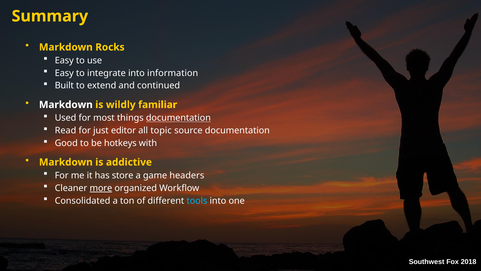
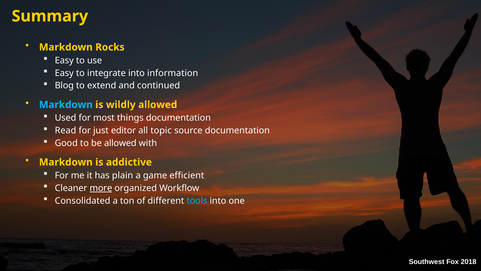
Built: Built -> Blog (64, 86)
Markdown colour: white -> light blue (66, 105)
wildly familiar: familiar -> allowed (158, 105)
documentation underline: present -> none (178, 118)
be hotkeys: hotkeys -> allowed (120, 143)
store: store -> plain (123, 175)
headers: headers -> efficient (187, 175)
